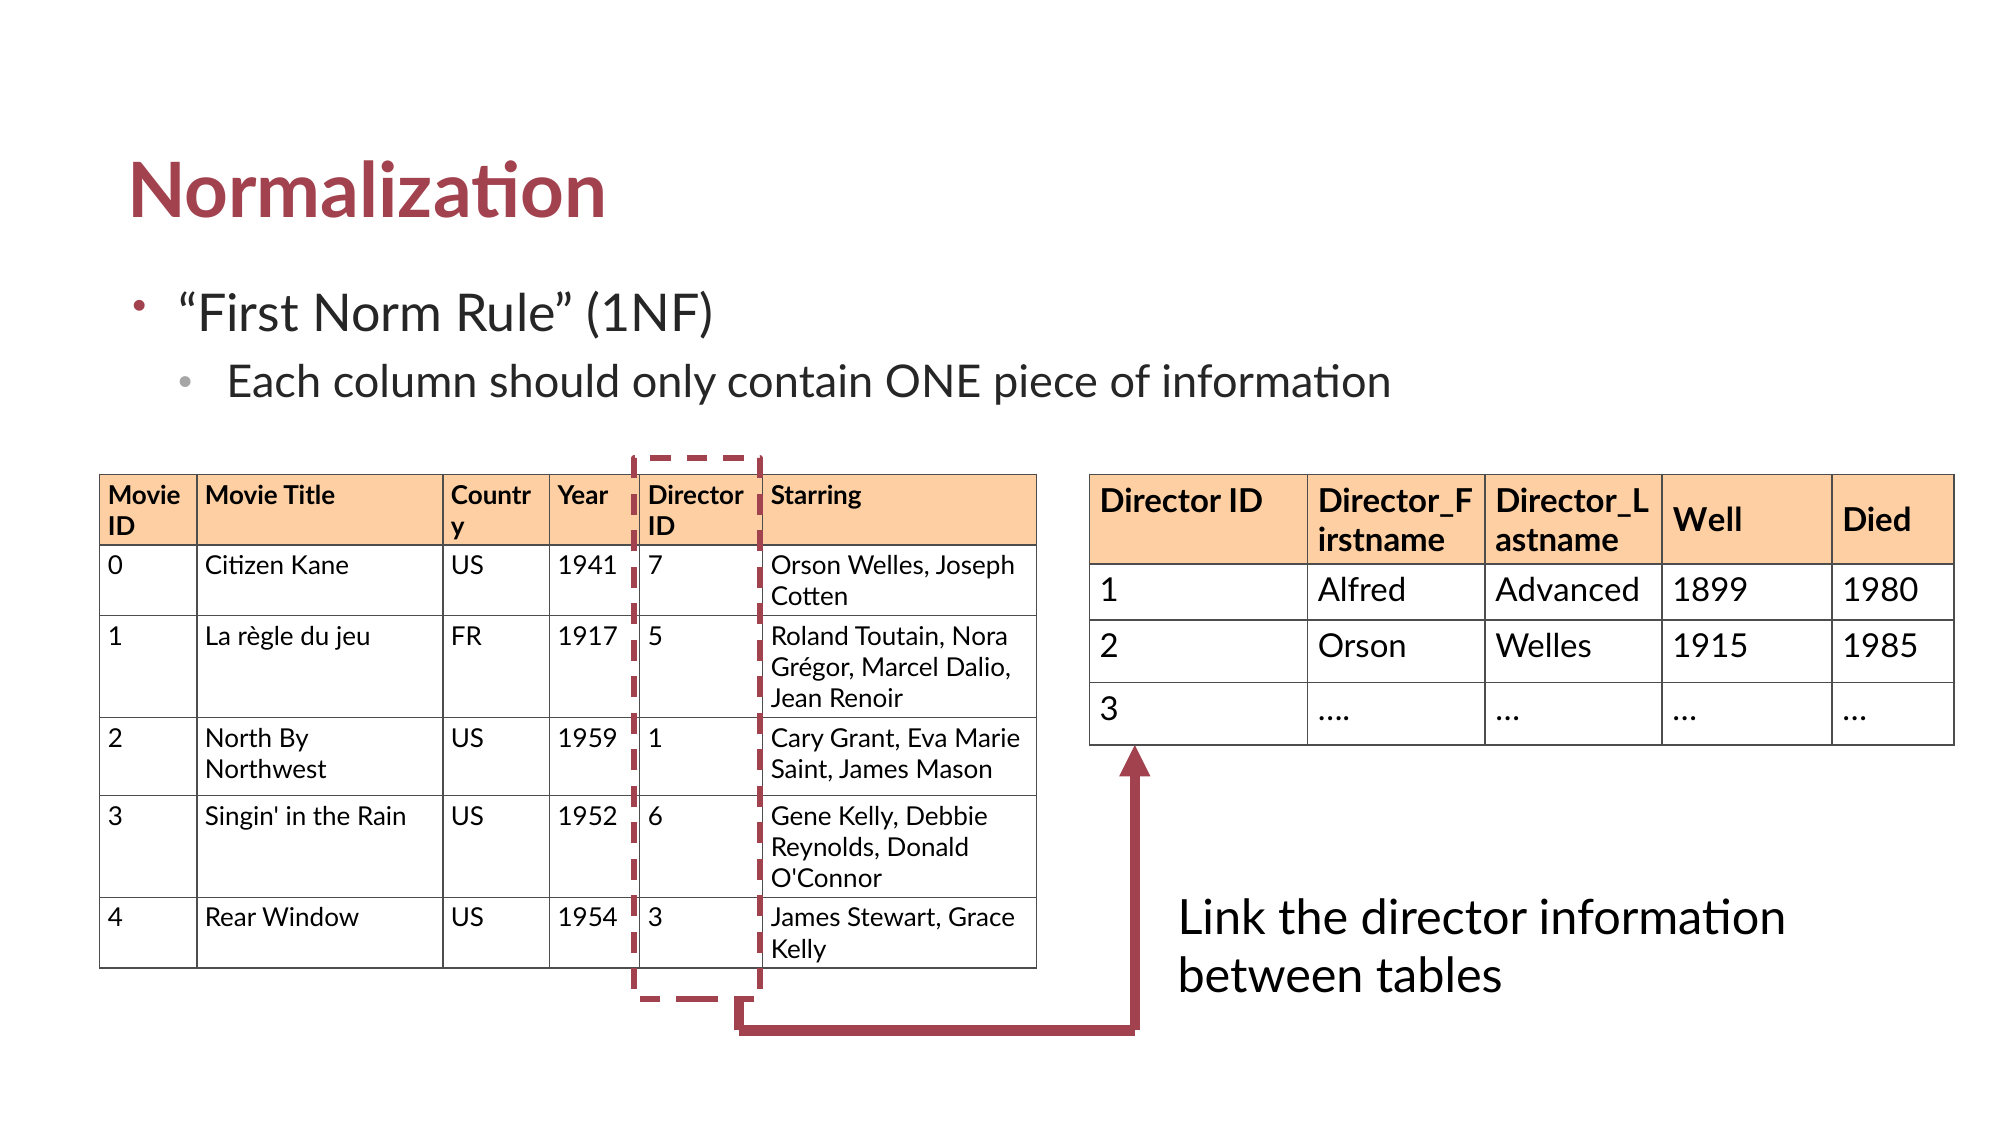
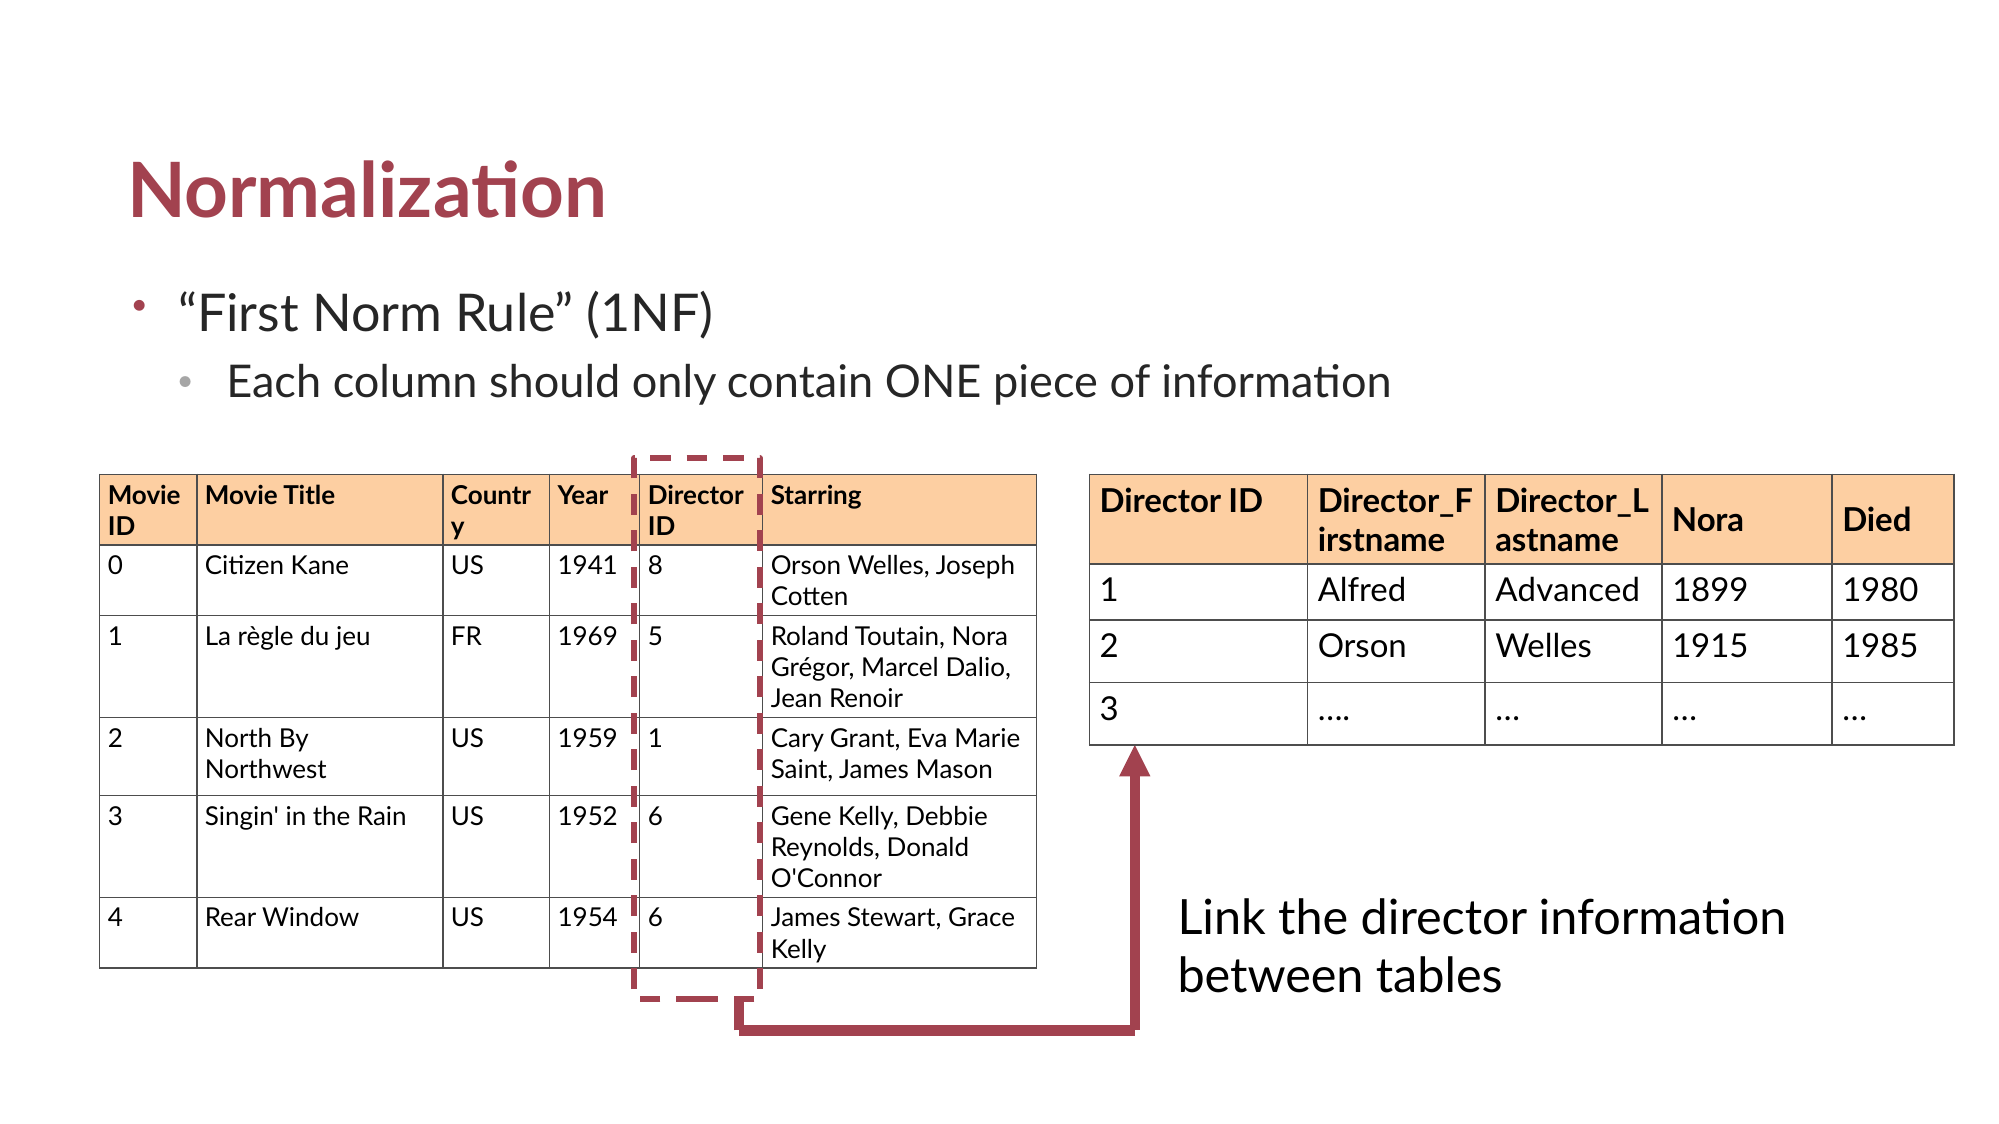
Well: Well -> Nora (1708, 521)
7: 7 -> 8 (655, 566)
1917: 1917 -> 1969 (588, 637)
1954 3: 3 -> 6 (655, 919)
